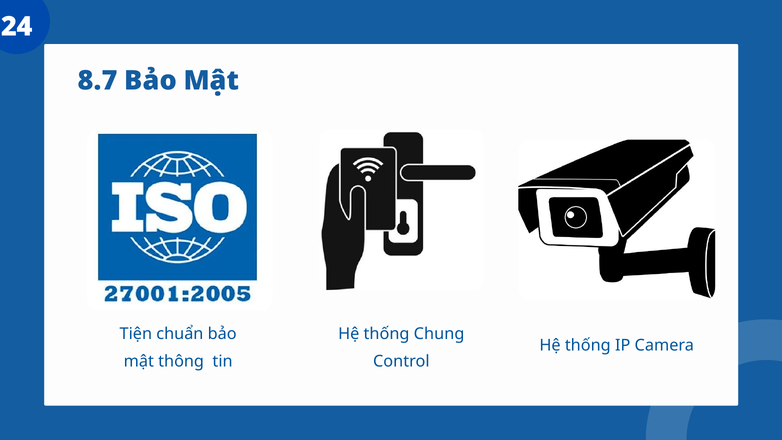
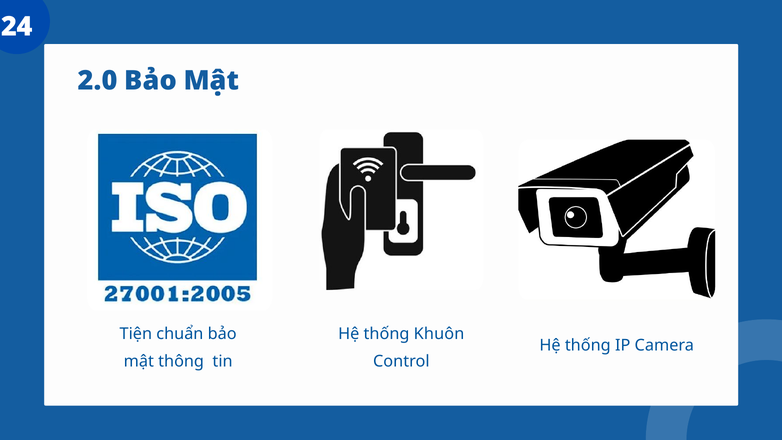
8.7: 8.7 -> 2.0 (98, 81)
Chung: Chung -> Khuôn (439, 334)
